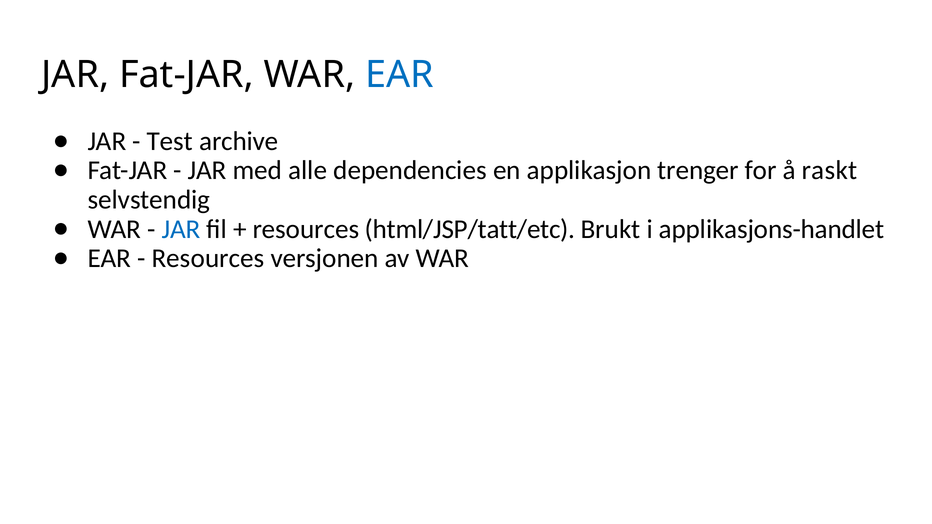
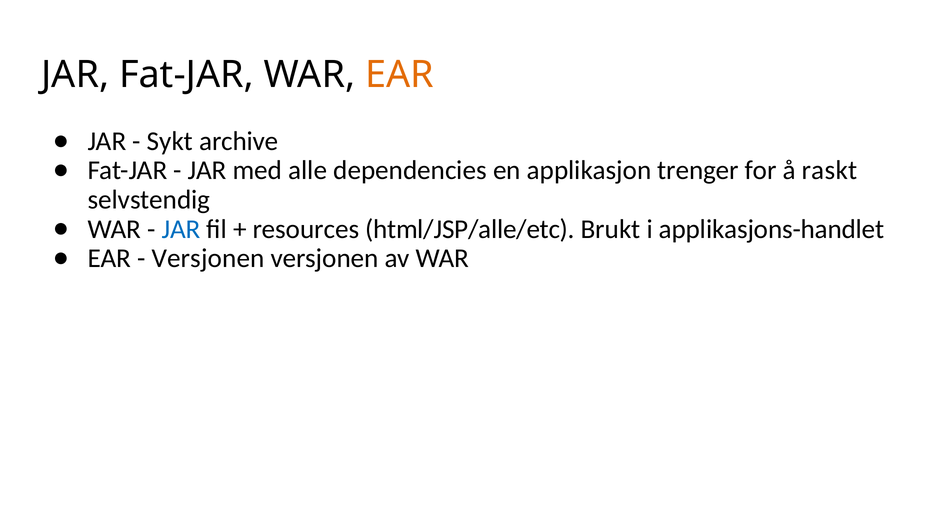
EAR colour: blue -> orange (400, 75)
Test: Test -> Sykt (170, 141)
html/JSP/tatt/etc: html/JSP/tatt/etc -> html/JSP/alle/etc (470, 229)
Resources: Resources -> Versjonen (208, 258)
